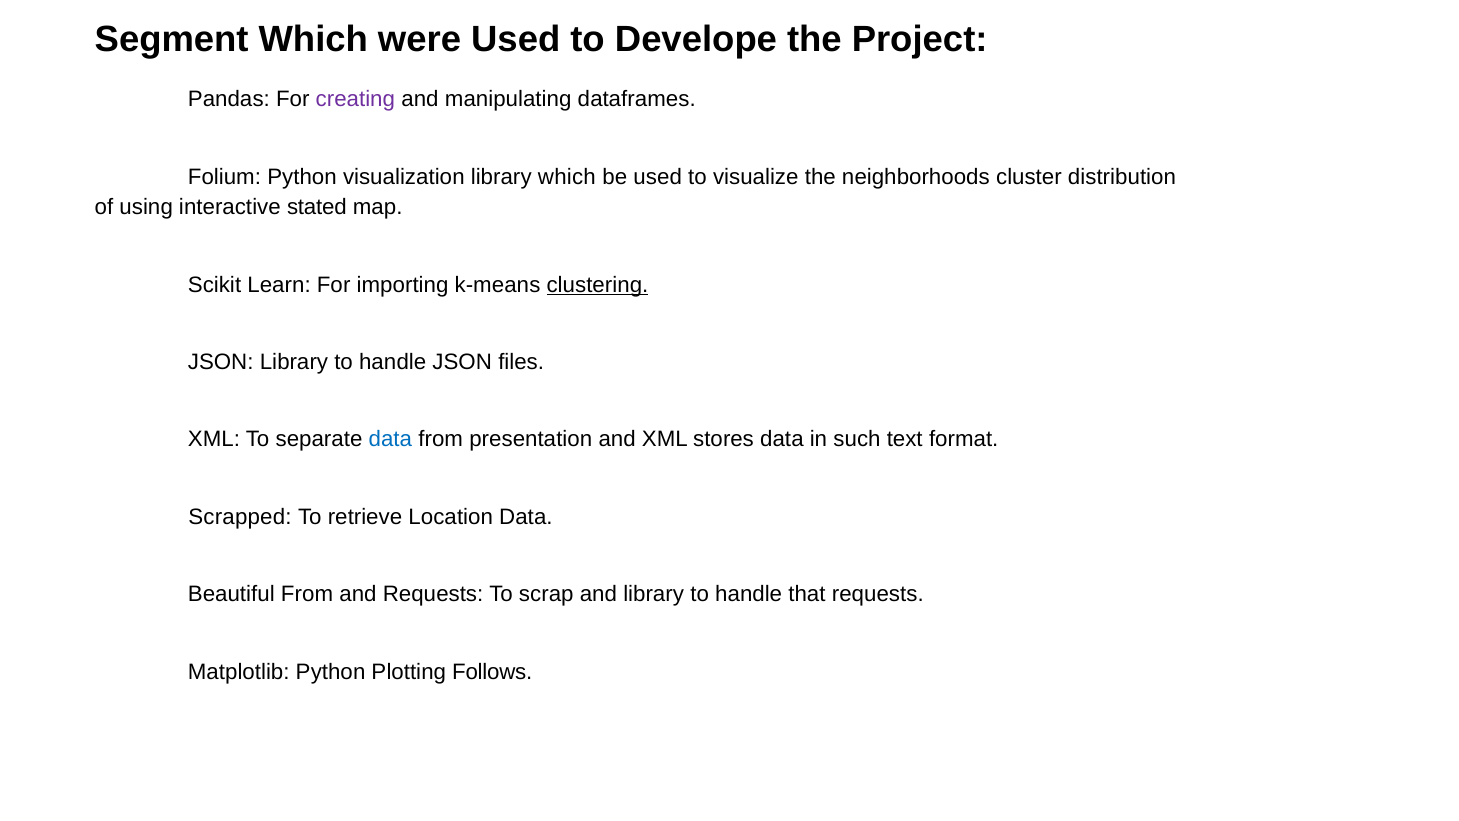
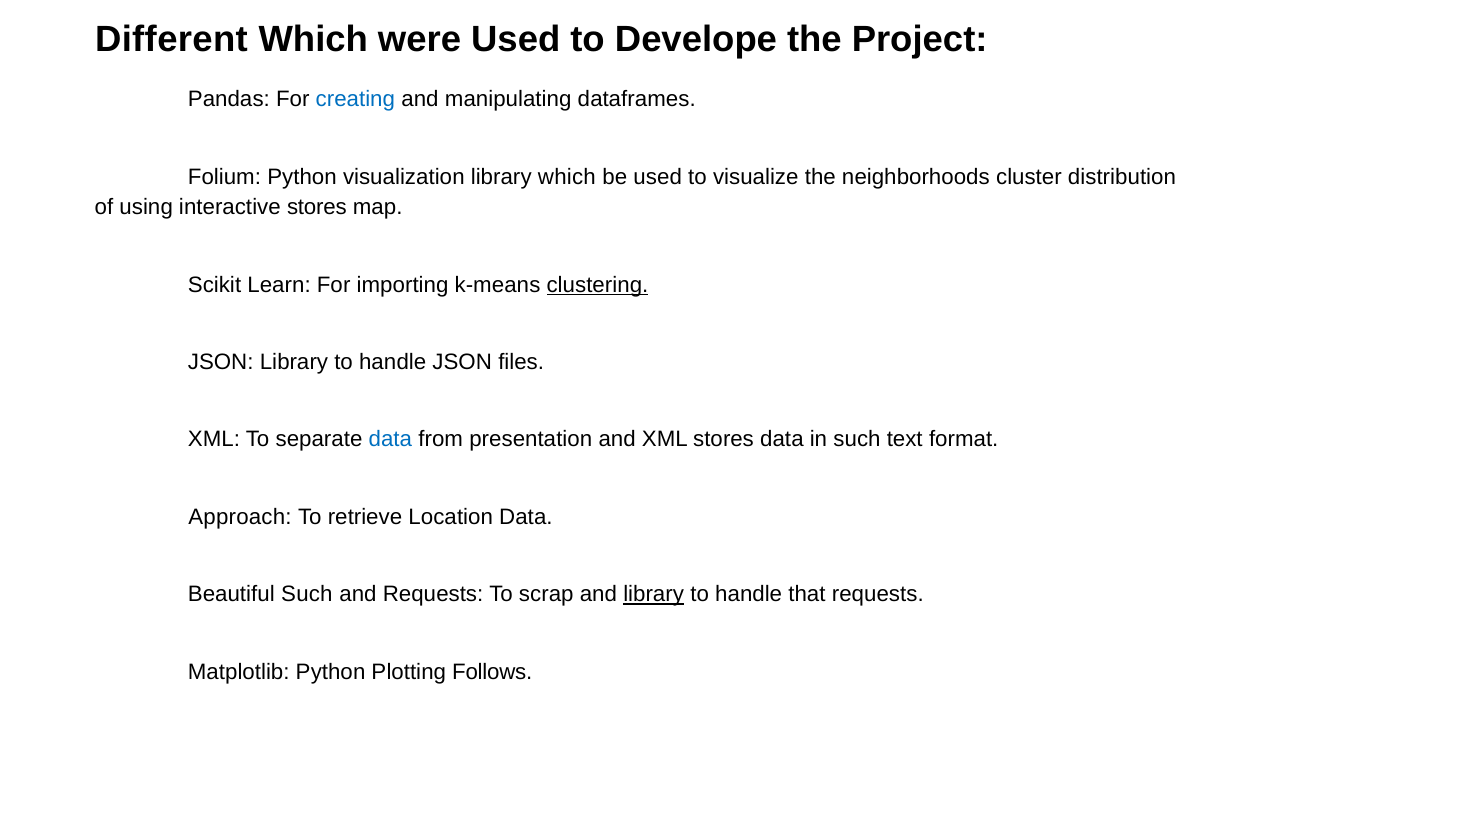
Segment: Segment -> Different (171, 39)
creating colour: purple -> blue (355, 99)
interactive stated: stated -> stores (317, 208)
Scrapped: Scrapped -> Approach (240, 517)
Beautiful From: From -> Such (307, 594)
library underline: none -> present (654, 594)
